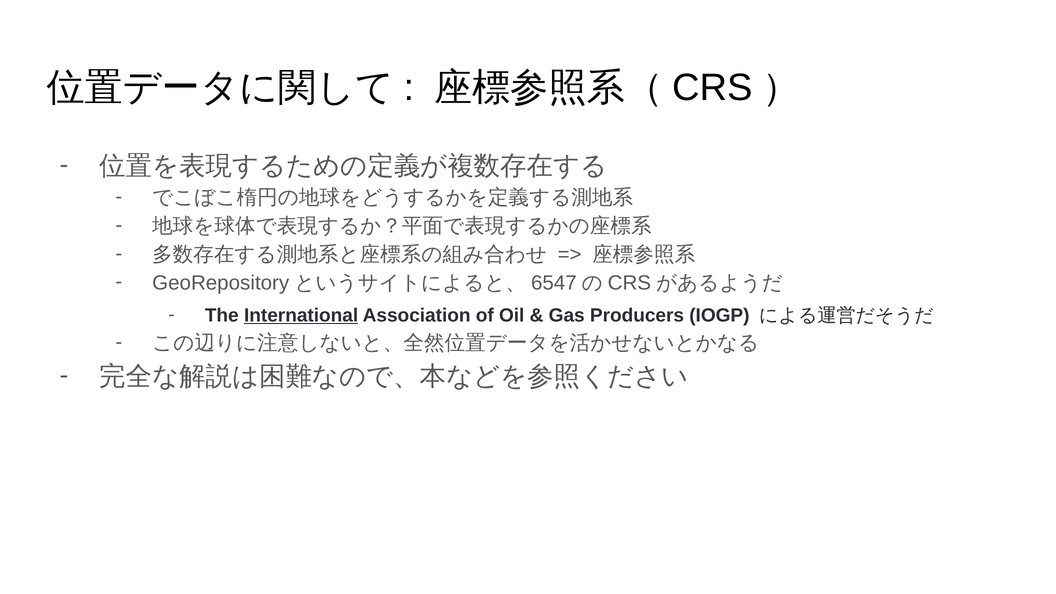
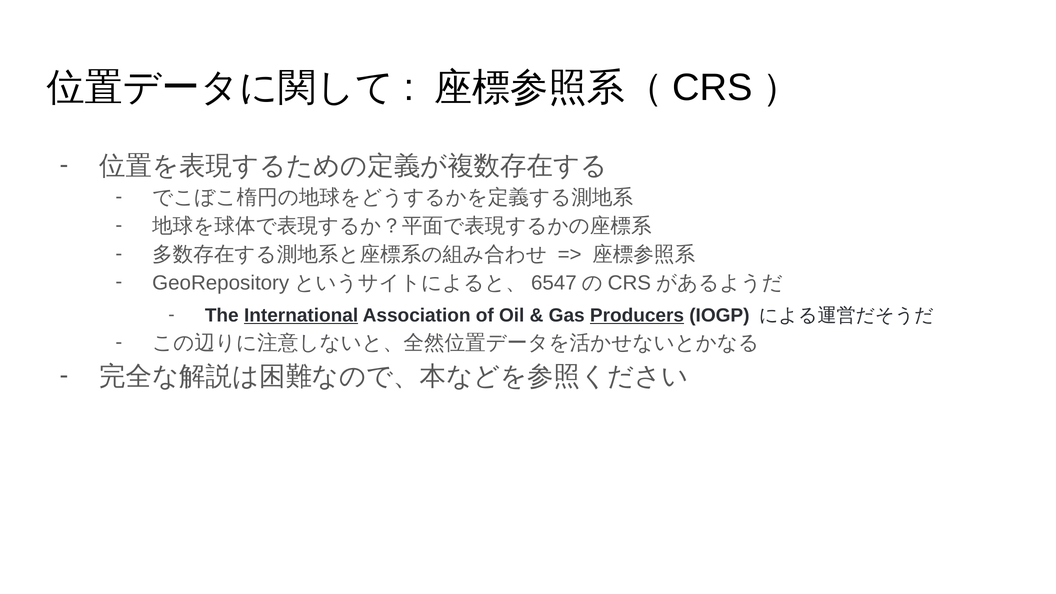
Producers underline: none -> present (637, 315)
